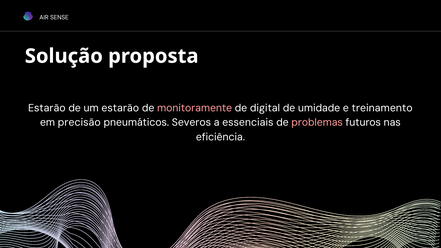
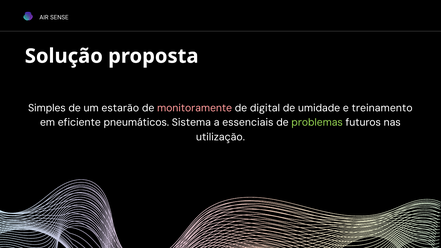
Estarão: Estarão -> Simples (47, 108)
precisão: precisão -> eficiente (79, 123)
Severos: Severos -> Sistema (191, 123)
problemas colour: pink -> light green (317, 123)
eficiência: eficiência -> utilização (220, 137)
